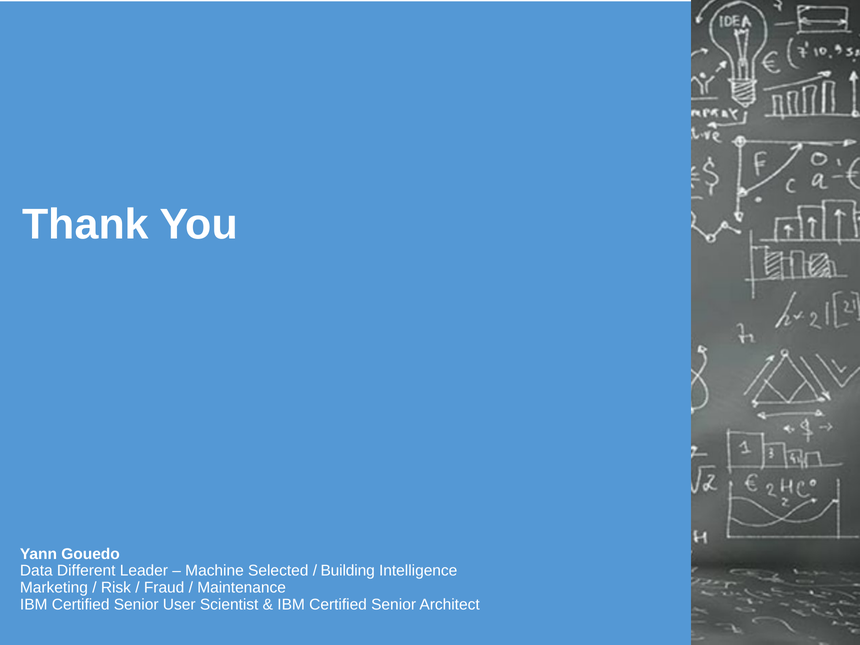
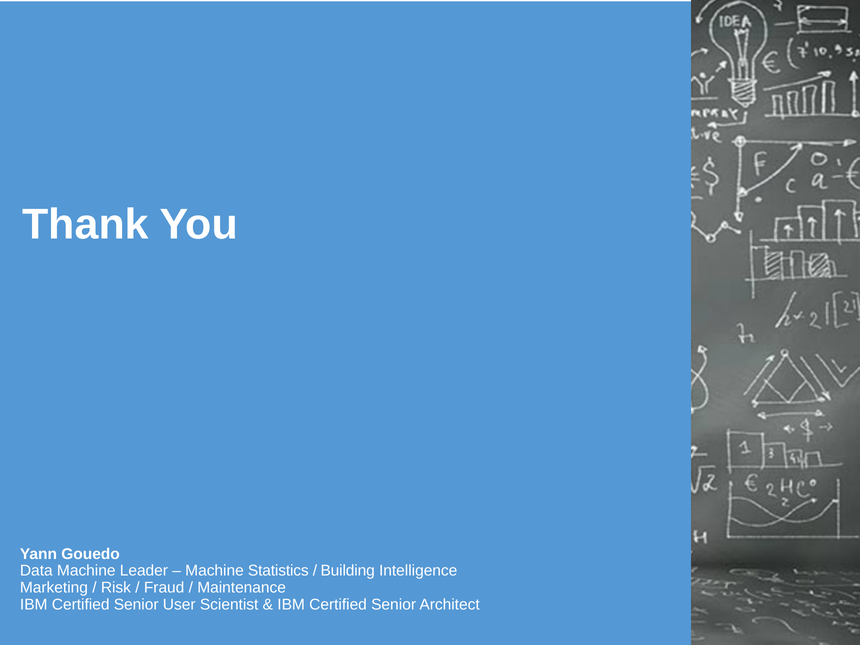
Data Different: Different -> Machine (86, 571)
Selected: Selected -> Statistics (278, 571)
